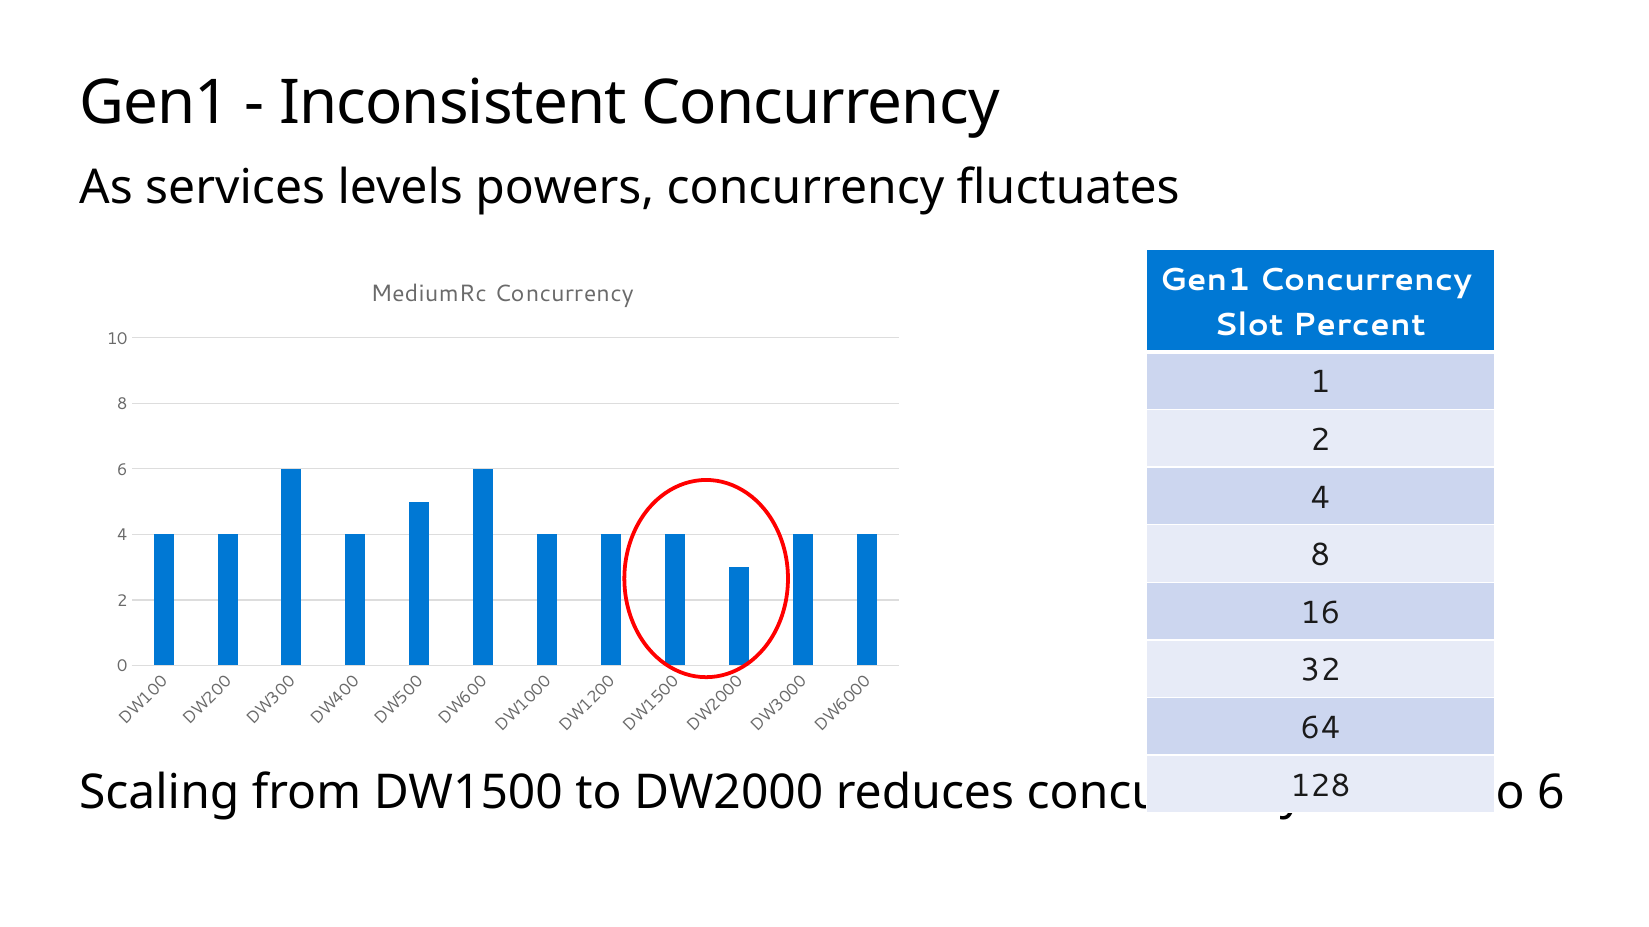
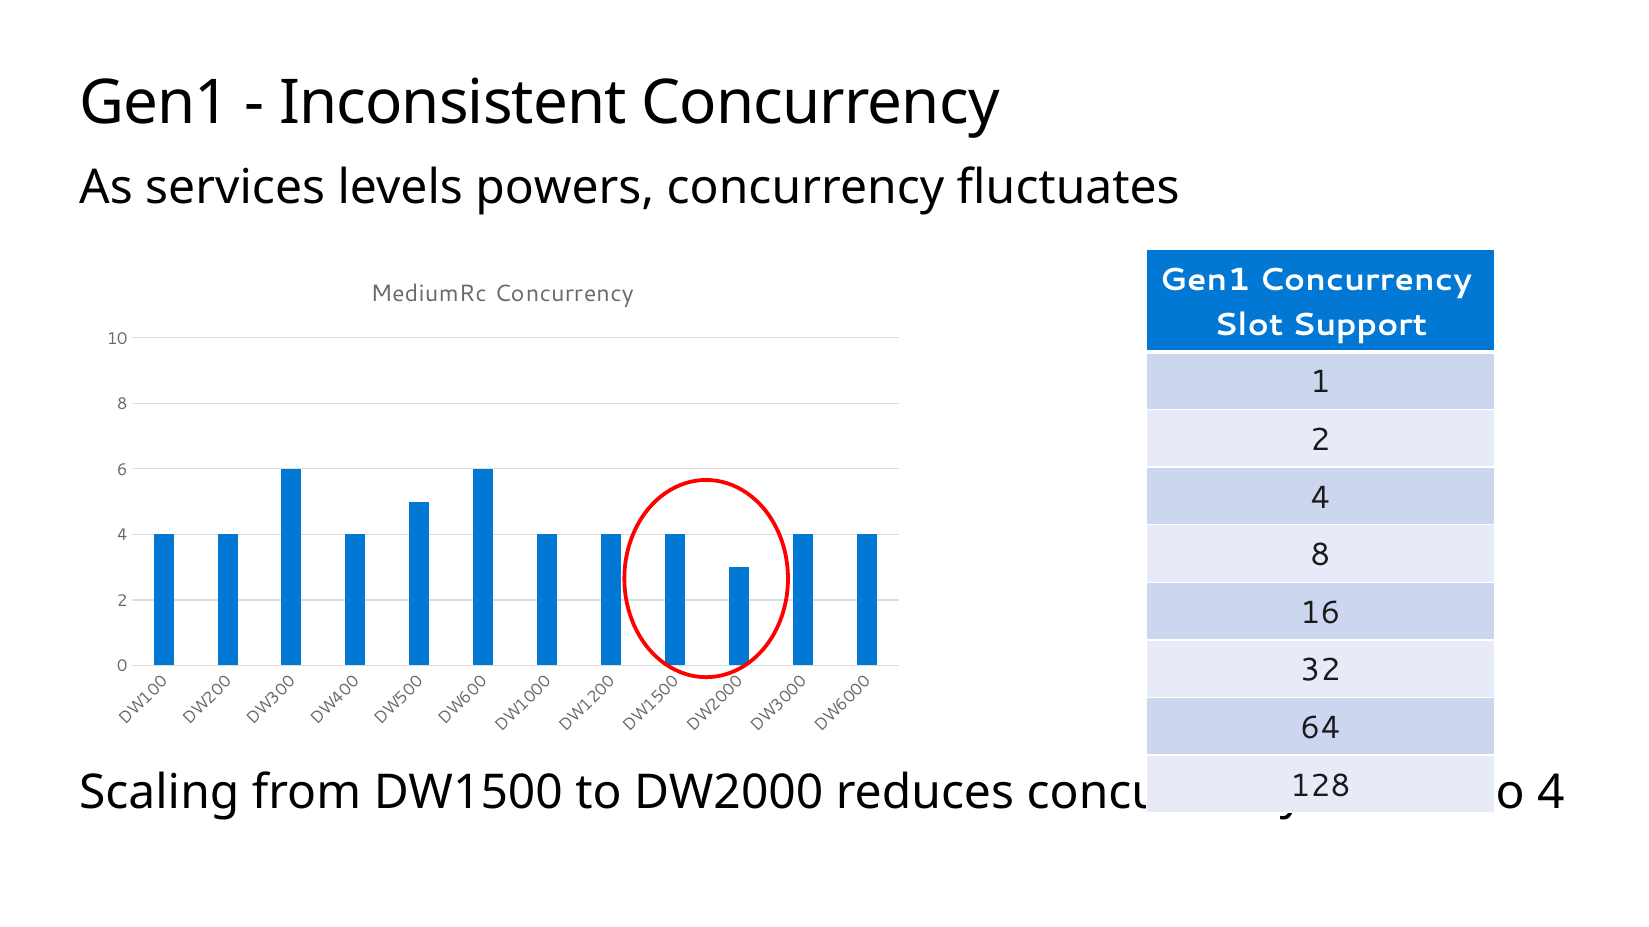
Percent: Percent -> Support (1360, 325)
6: 6 -> 4 (1551, 793)
